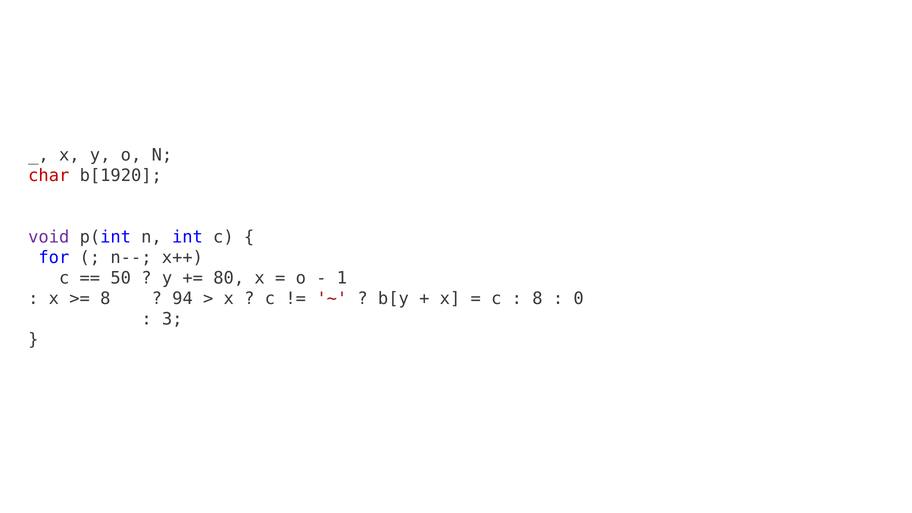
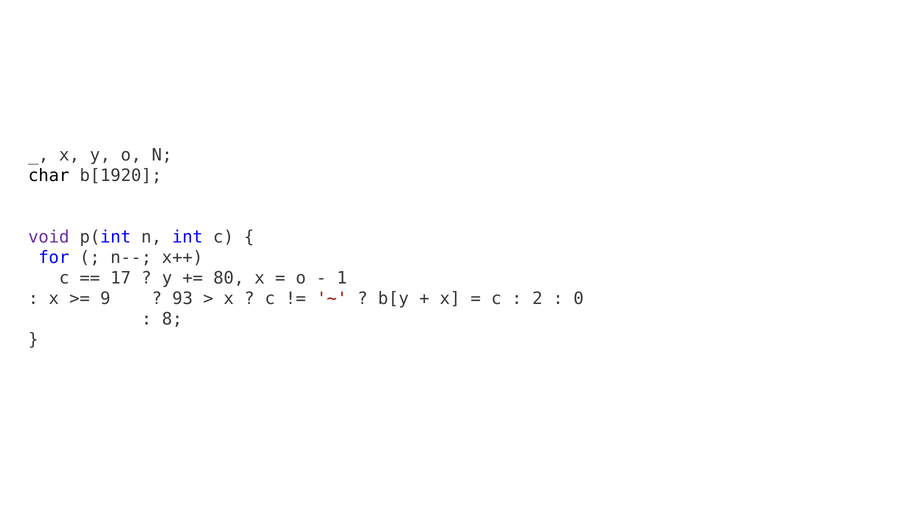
char colour: red -> black (49, 176)
50: 50 -> 17 (121, 278)
8: 8 -> 9 (105, 299)
94: 94 -> 93 (183, 299)
8: 8 -> 2 (537, 299)
3: 3 -> 8 (172, 319)
